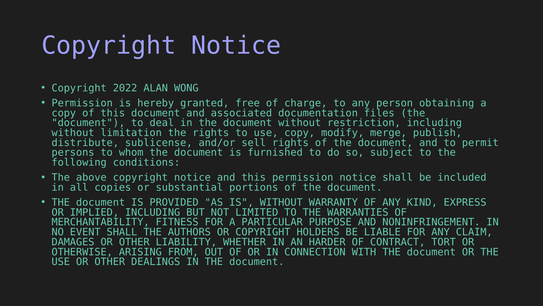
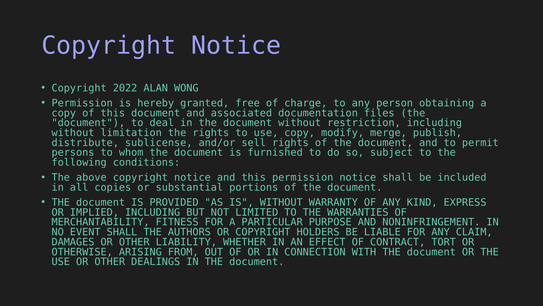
HARDER: HARDER -> EFFECT (327, 242)
